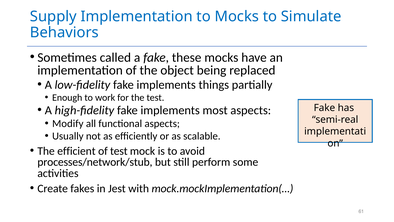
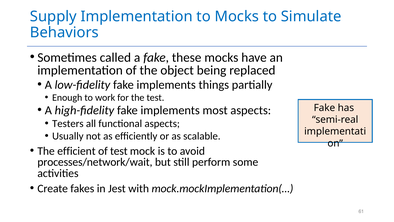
Modify: Modify -> Testers (68, 123)
processes/network/stub: processes/network/stub -> processes/network/wait (95, 162)
